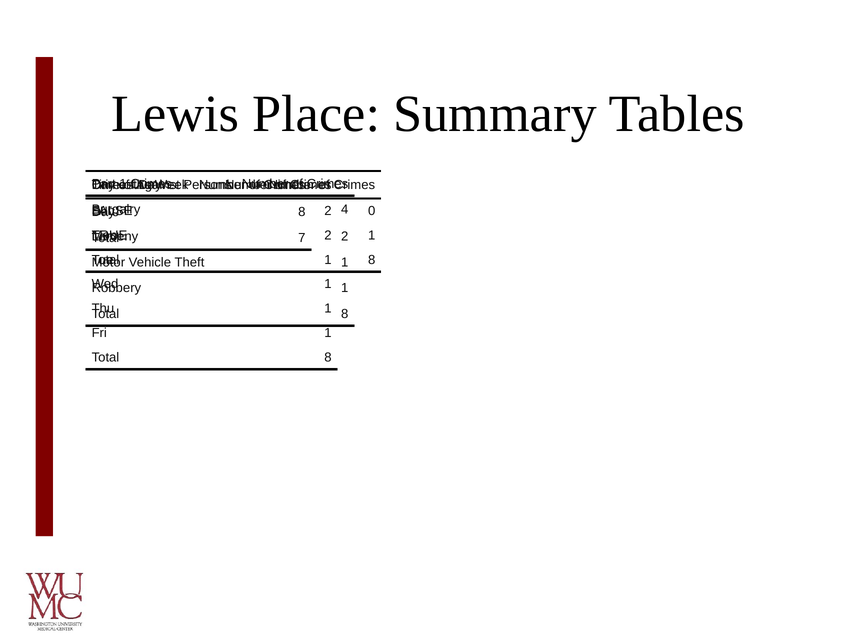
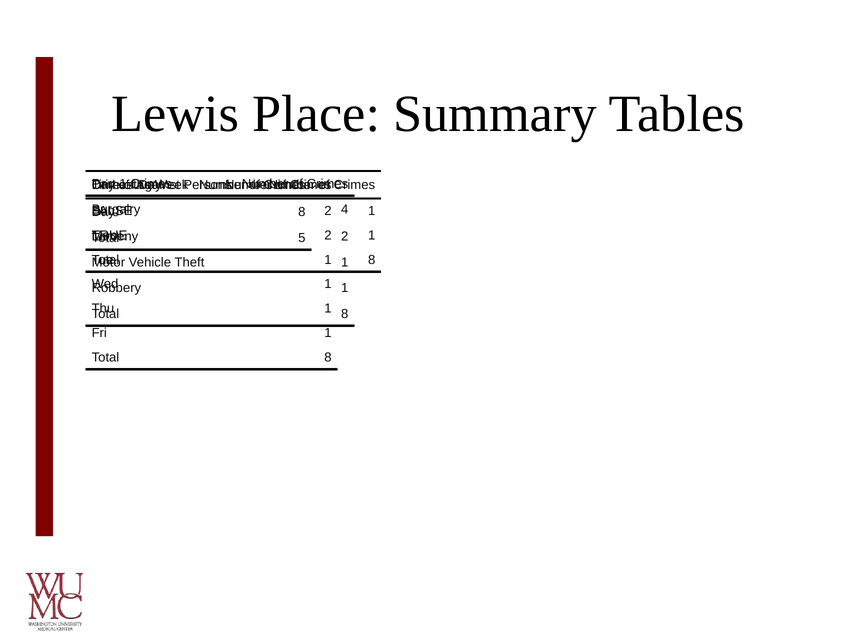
0: 0 -> 1 (372, 211)
7: 7 -> 5 (302, 238)
